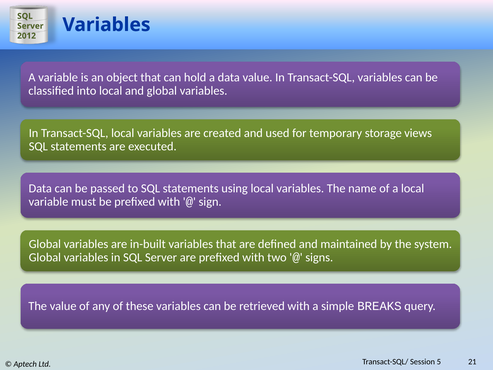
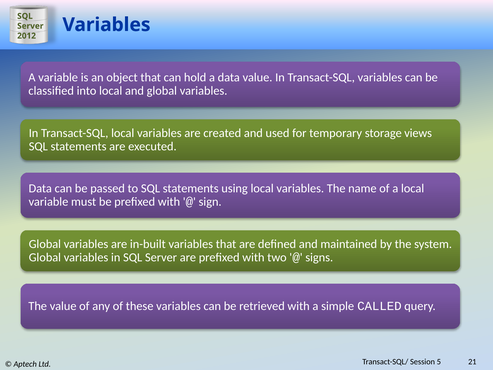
BREAKS: BREAKS -> CALLED (379, 306)
